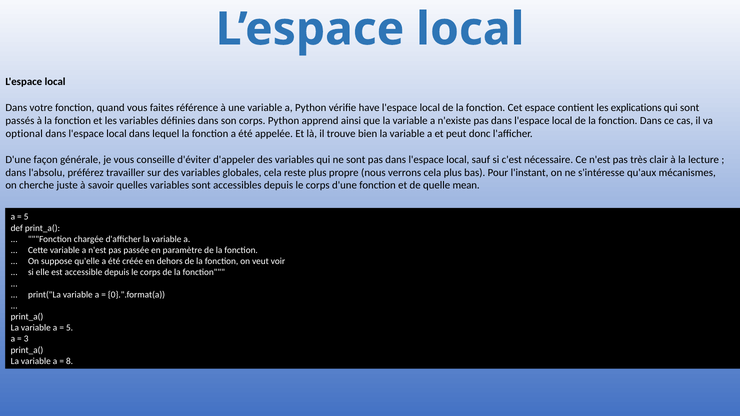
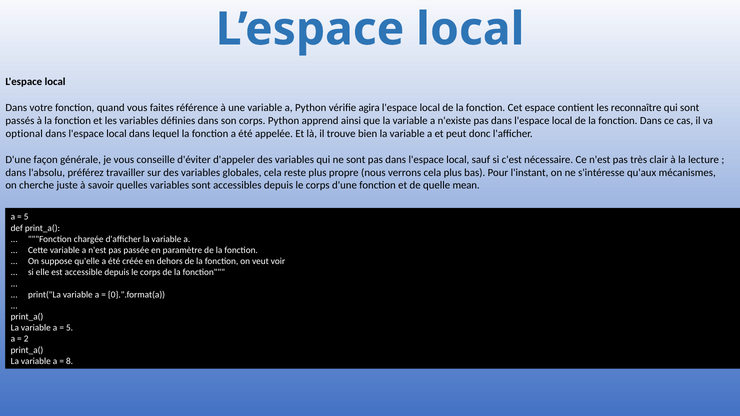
have: have -> agira (369, 108)
explications: explications -> reconnaître (636, 108)
3: 3 -> 2 (26, 339)
